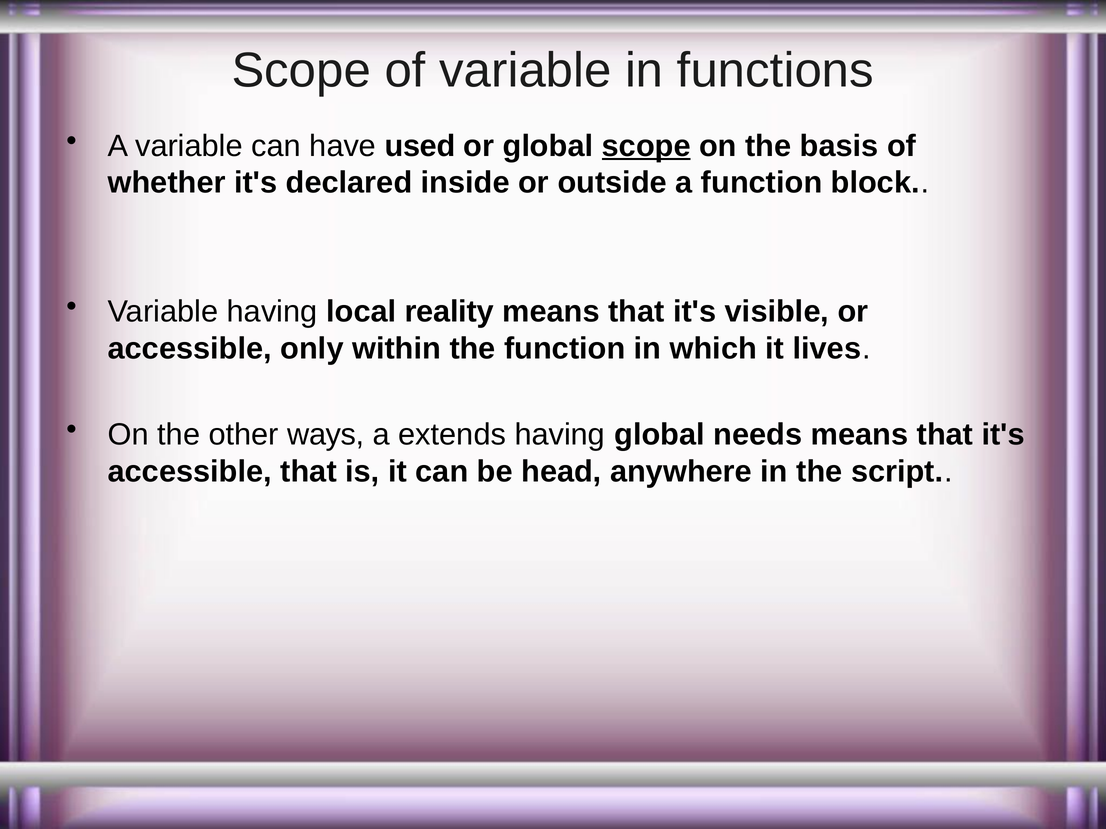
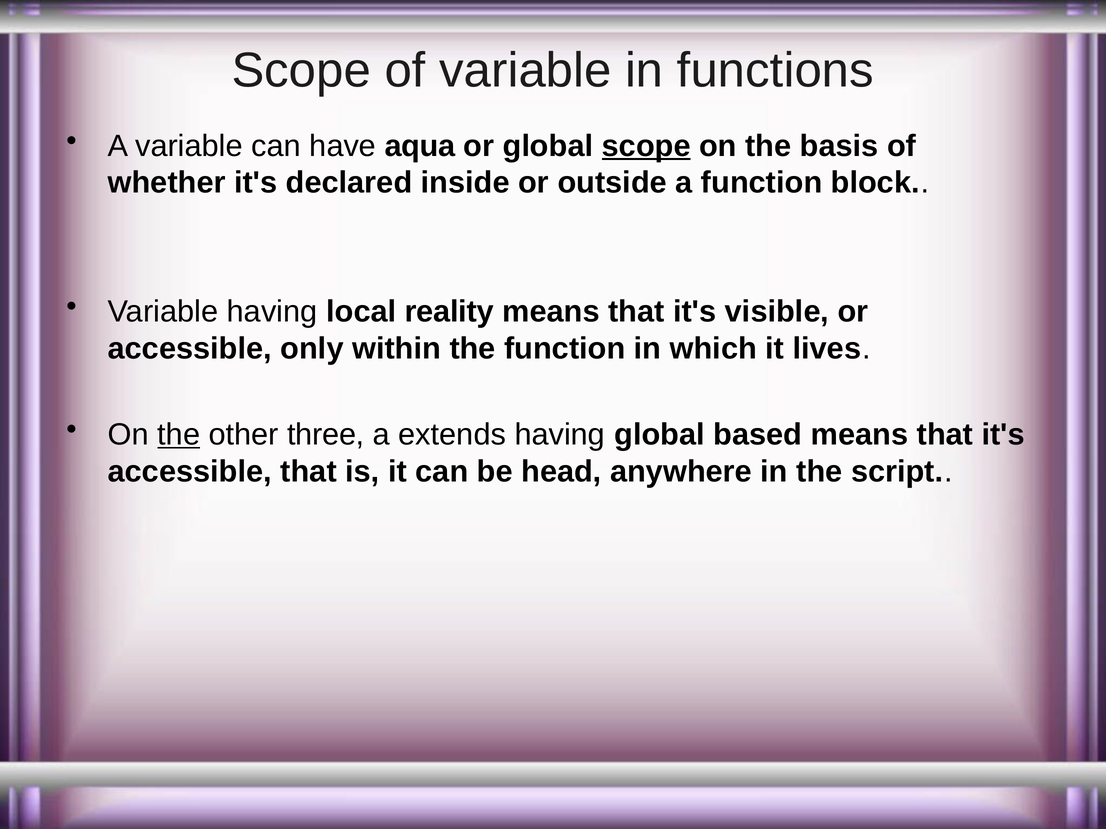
used: used -> aqua (420, 146)
the underline: none -> present (179, 435)
ways: ways -> three (326, 435)
needs: needs -> based (758, 435)
